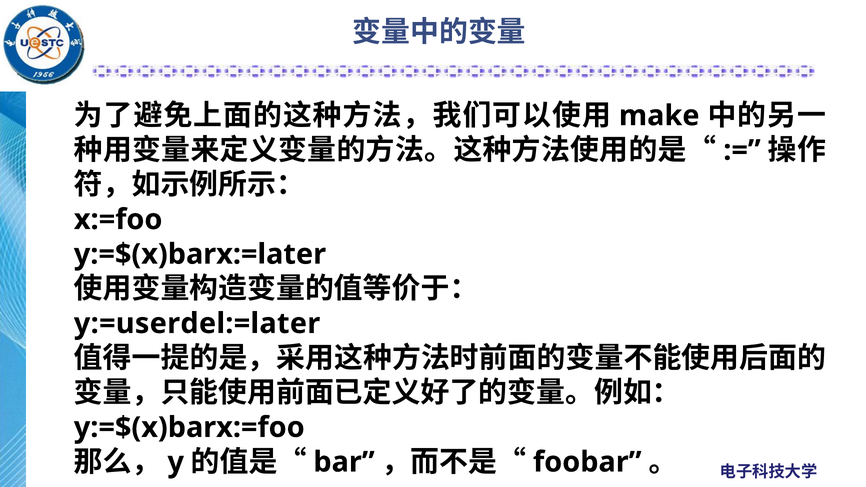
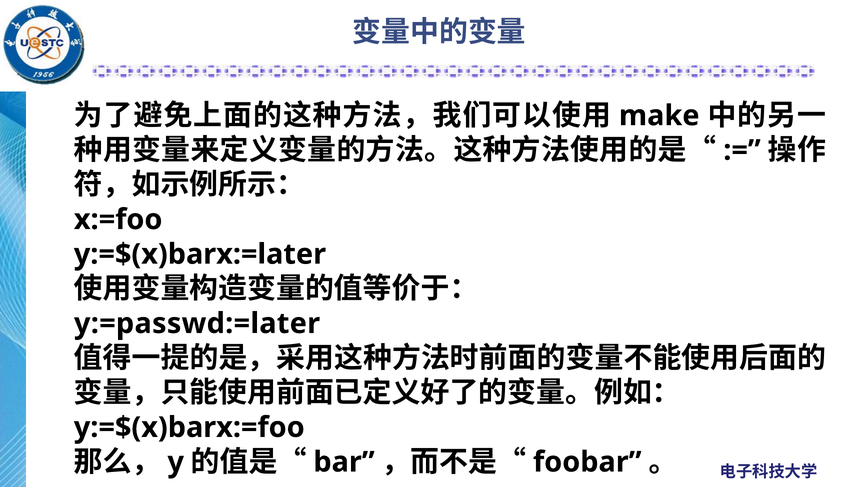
y:=userdel:=later: y:=userdel:=later -> y:=passwd:=later (197, 324)
